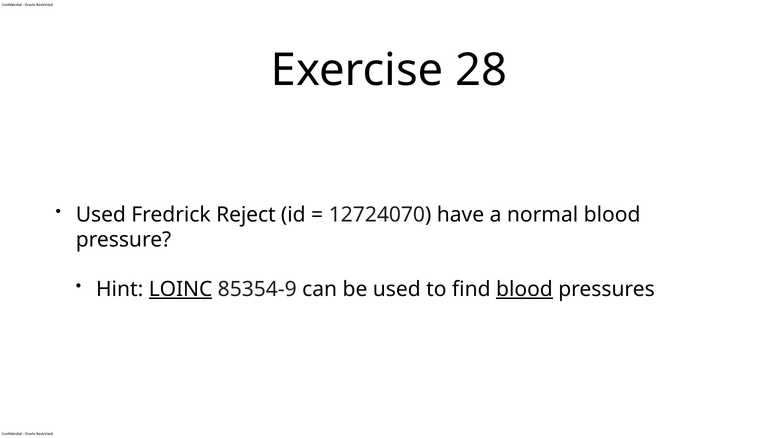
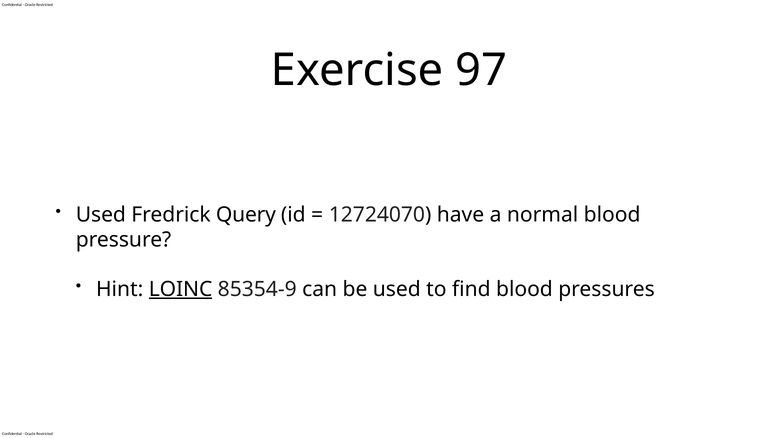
28: 28 -> 97 (481, 70)
Reject: Reject -> Query (246, 214)
blood underline: present -> none (524, 289)
